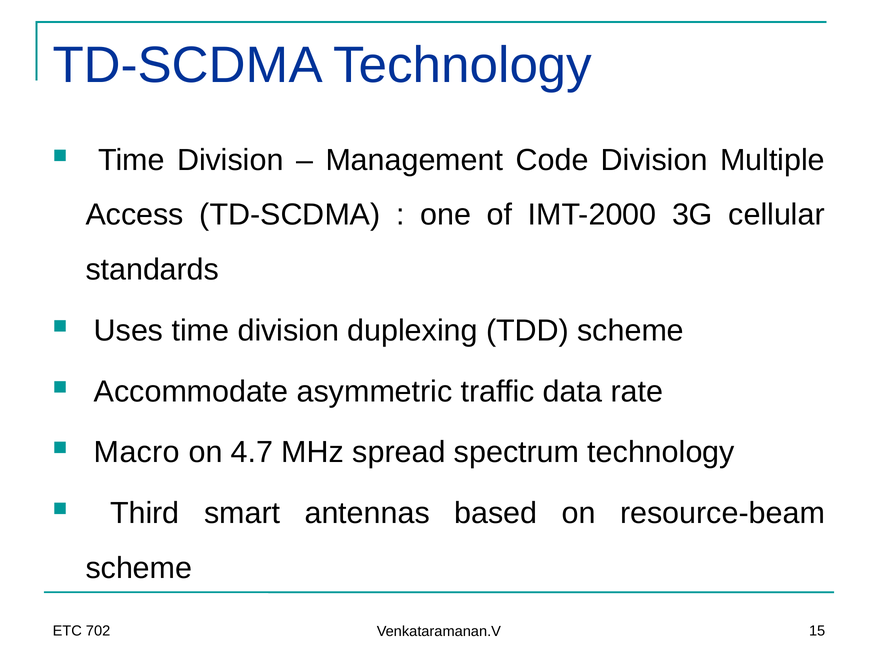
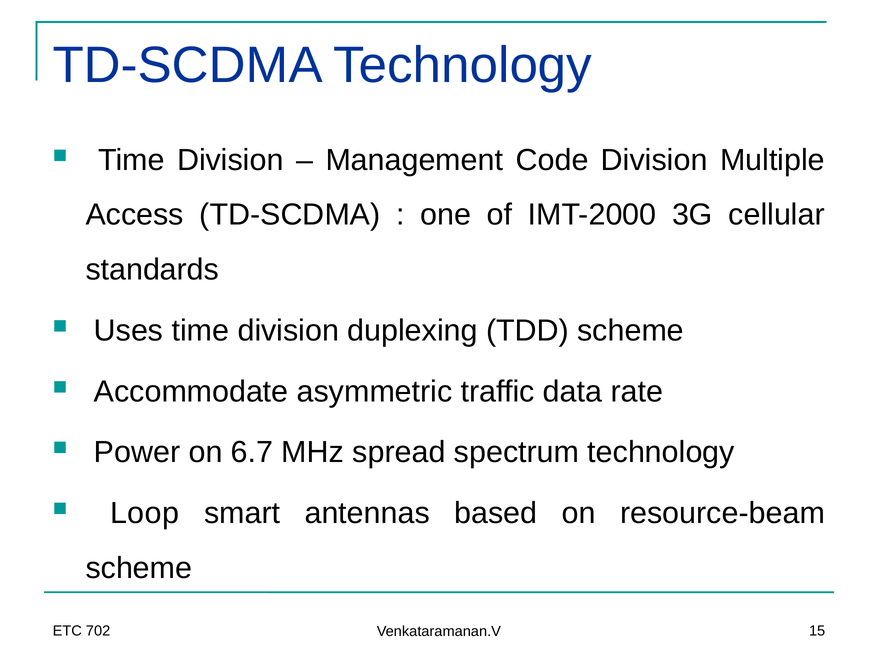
Macro: Macro -> Power (137, 453)
4.7: 4.7 -> 6.7 (252, 453)
Third: Third -> Loop (145, 514)
